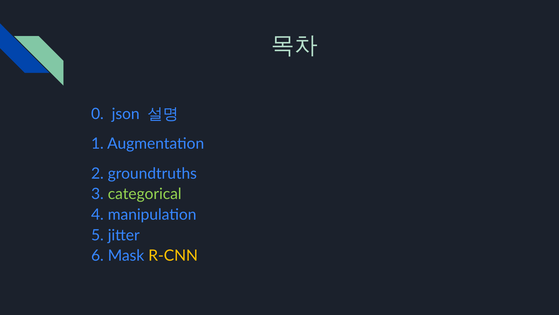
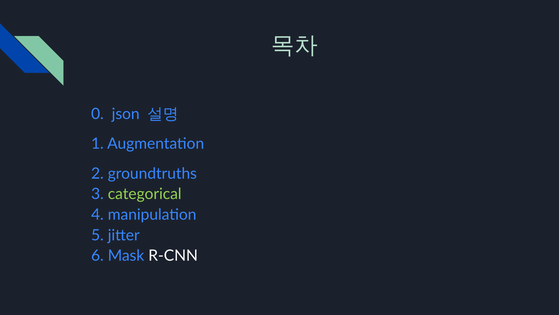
R-CNN colour: yellow -> white (173, 255)
